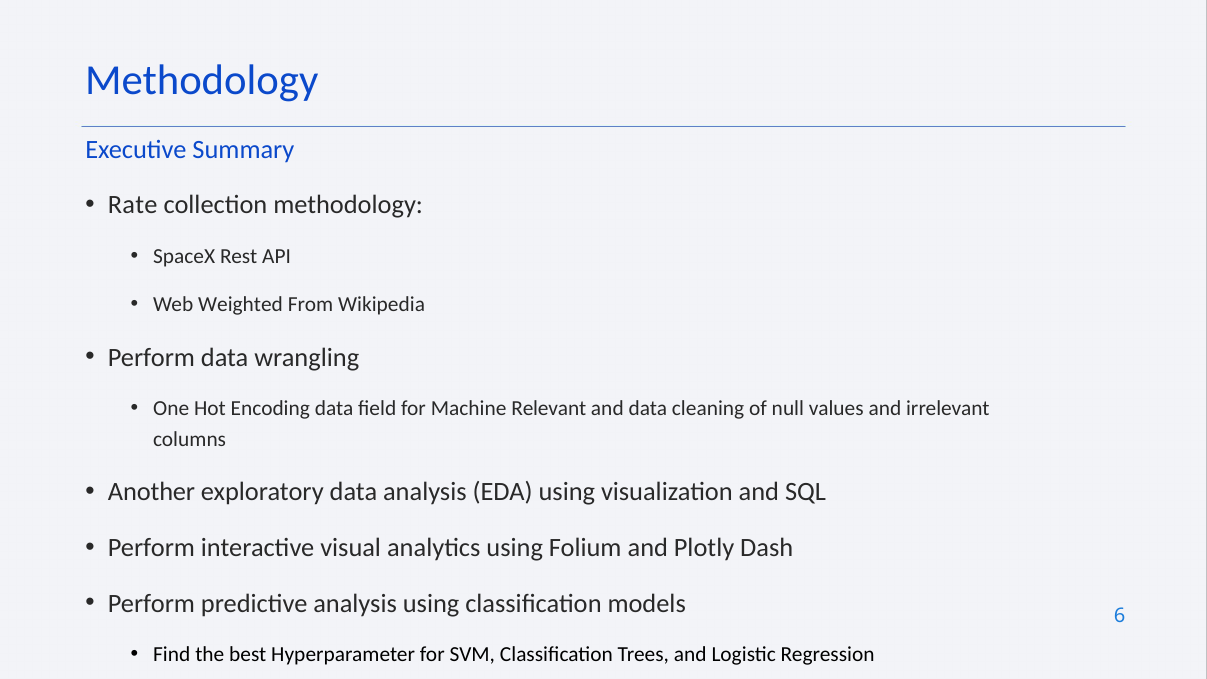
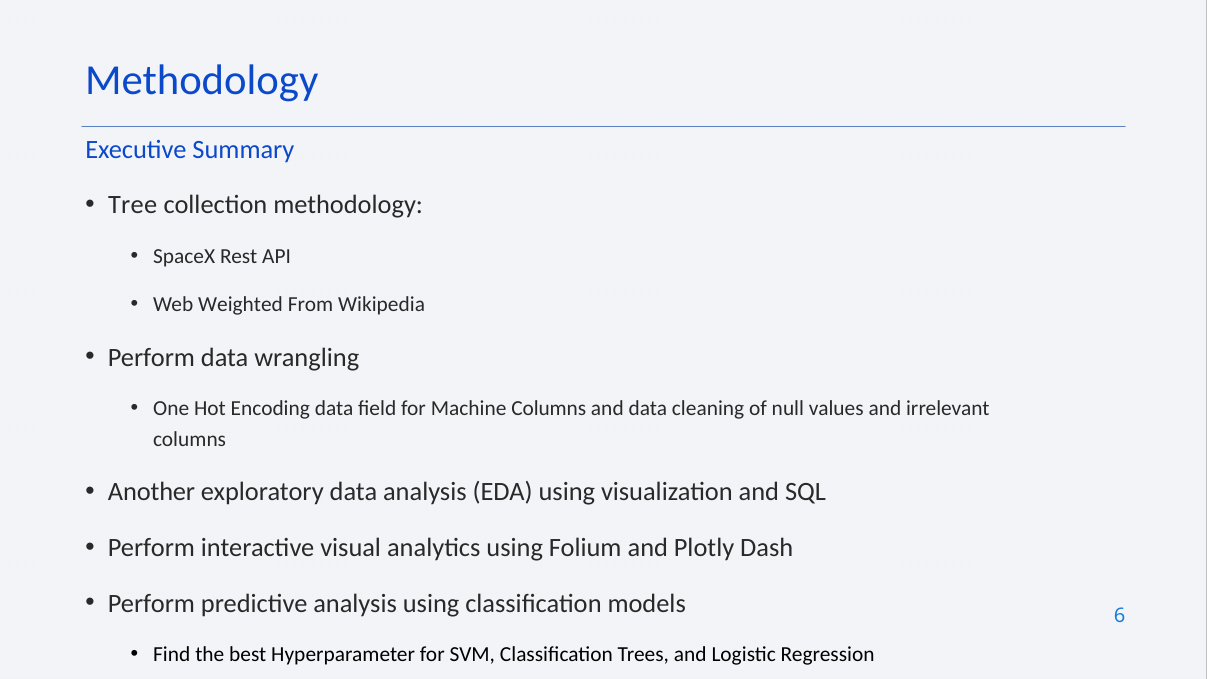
Rate: Rate -> Tree (133, 205)
Machine Relevant: Relevant -> Columns (549, 408)
